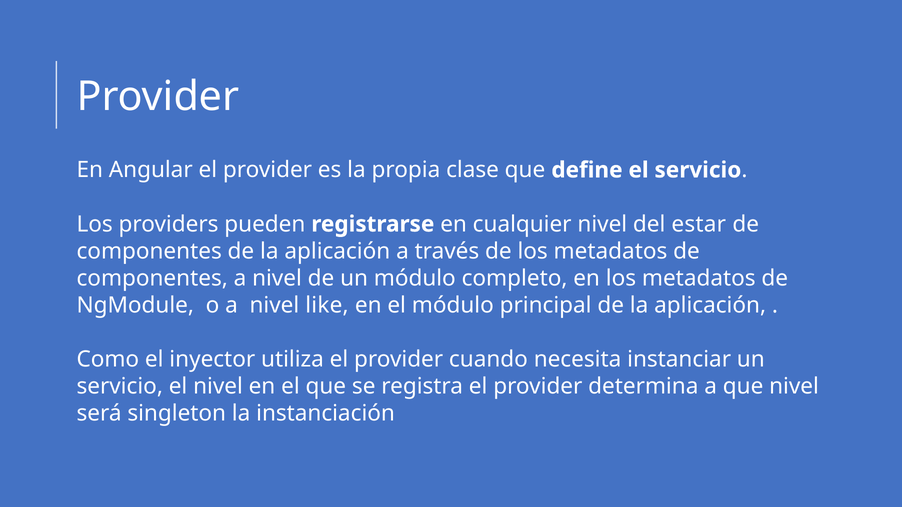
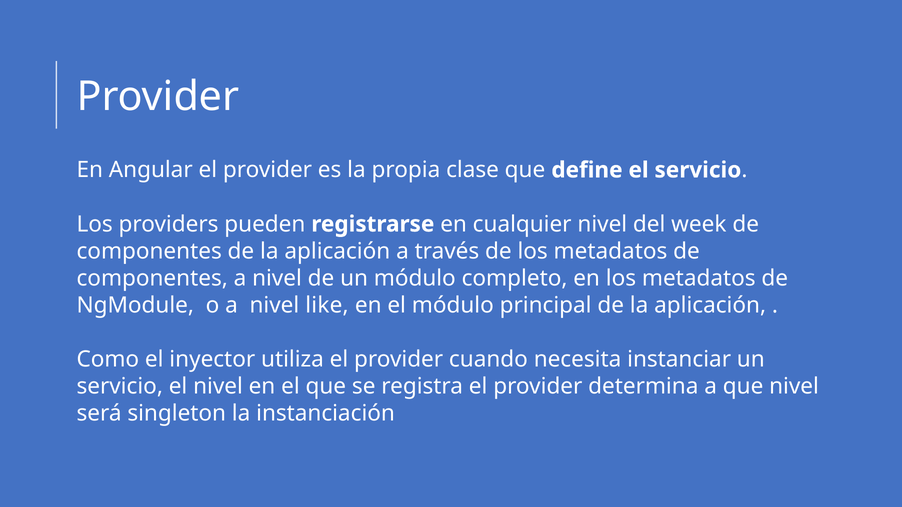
estar: estar -> week (699, 224)
